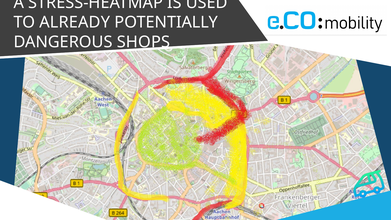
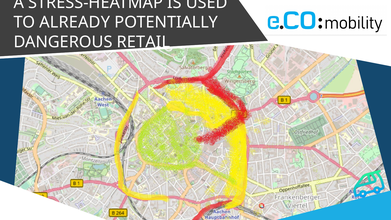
SHOPS: SHOPS -> RETAIL (143, 42)
